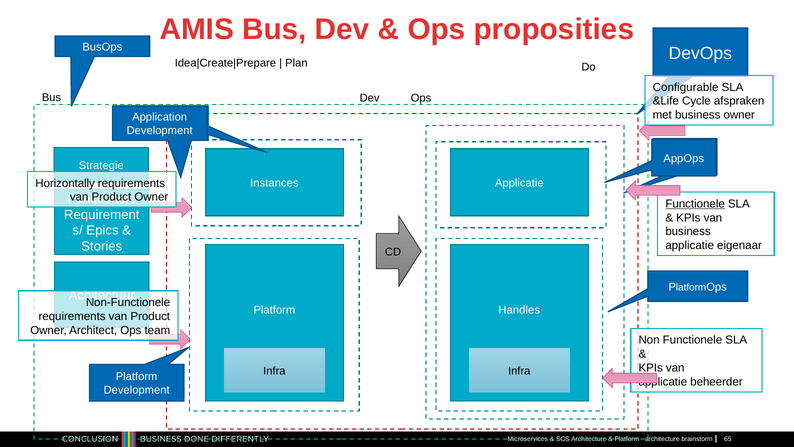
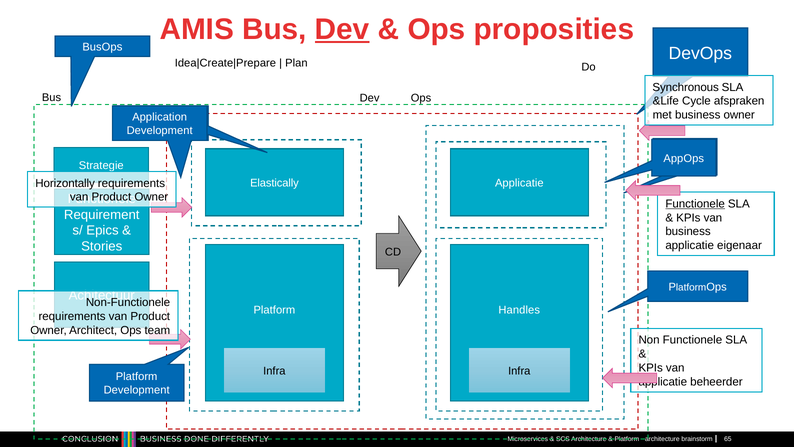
Dev underline: none -> present (342, 29)
Configurable: Configurable -> Synchronous (686, 87)
Instances: Instances -> Elastically (274, 183)
